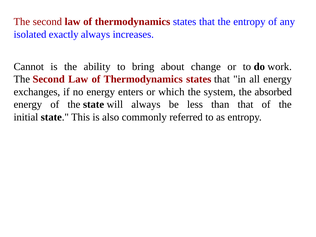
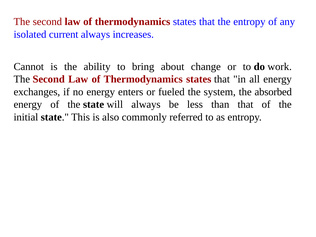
exactly: exactly -> current (64, 34)
which: which -> fueled (171, 92)
